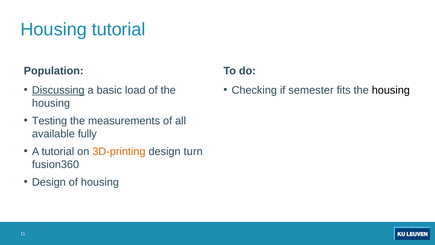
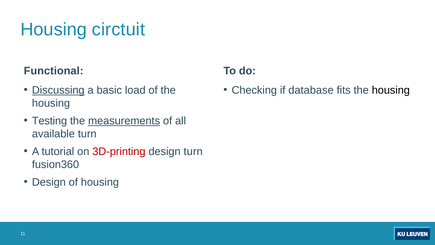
Housing tutorial: tutorial -> circtuit (119, 30)
Population: Population -> Functional (54, 71)
semester: semester -> database (311, 90)
measurements underline: none -> present (124, 121)
available fully: fully -> turn (87, 134)
3D-printing colour: orange -> red (119, 151)
